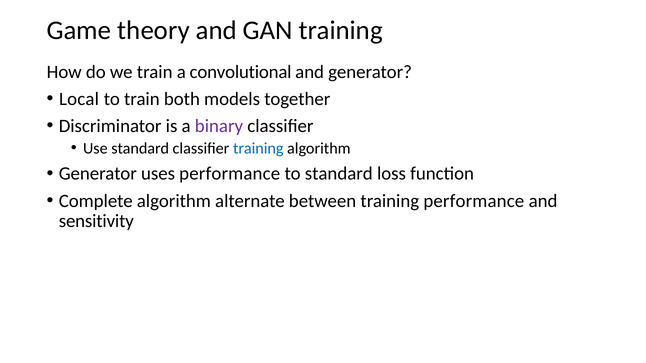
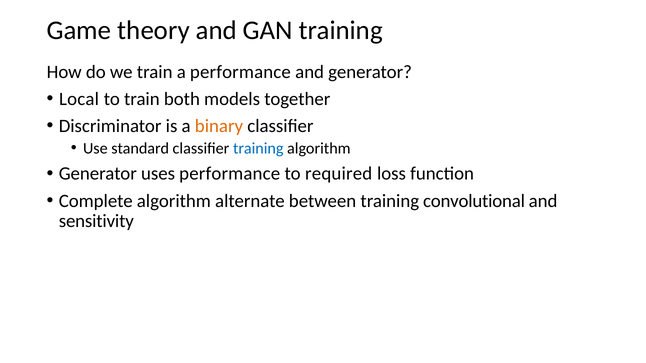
a convolutional: convolutional -> performance (240, 72)
binary colour: purple -> orange (219, 126)
to standard: standard -> required (339, 174)
training performance: performance -> convolutional (474, 201)
